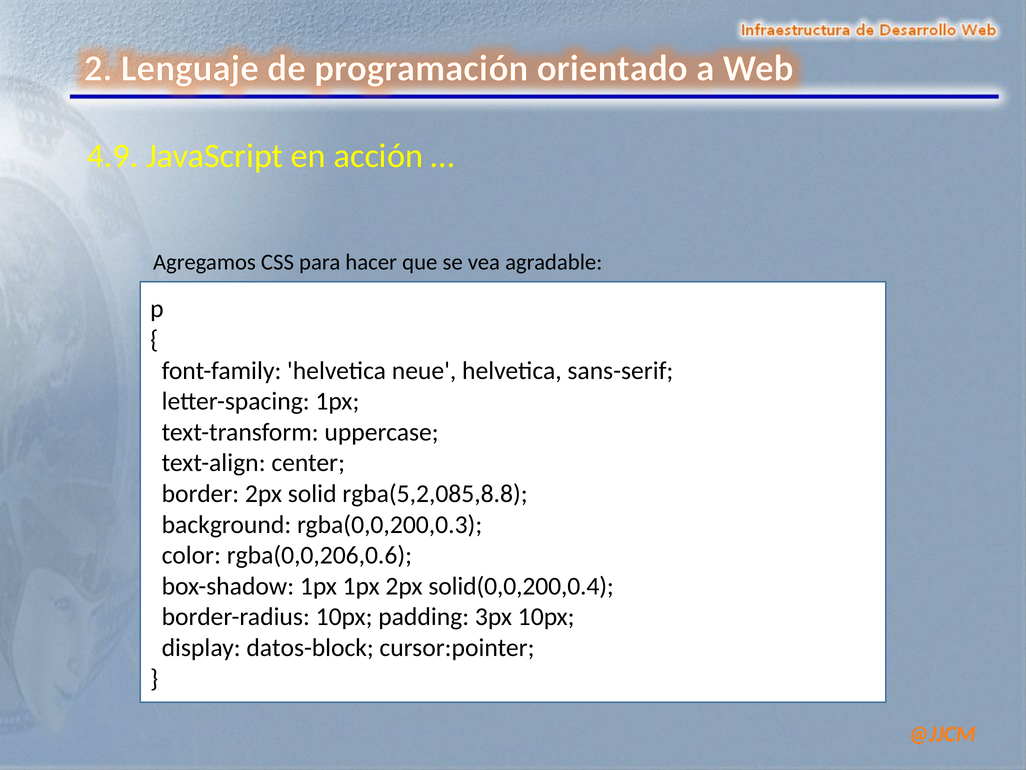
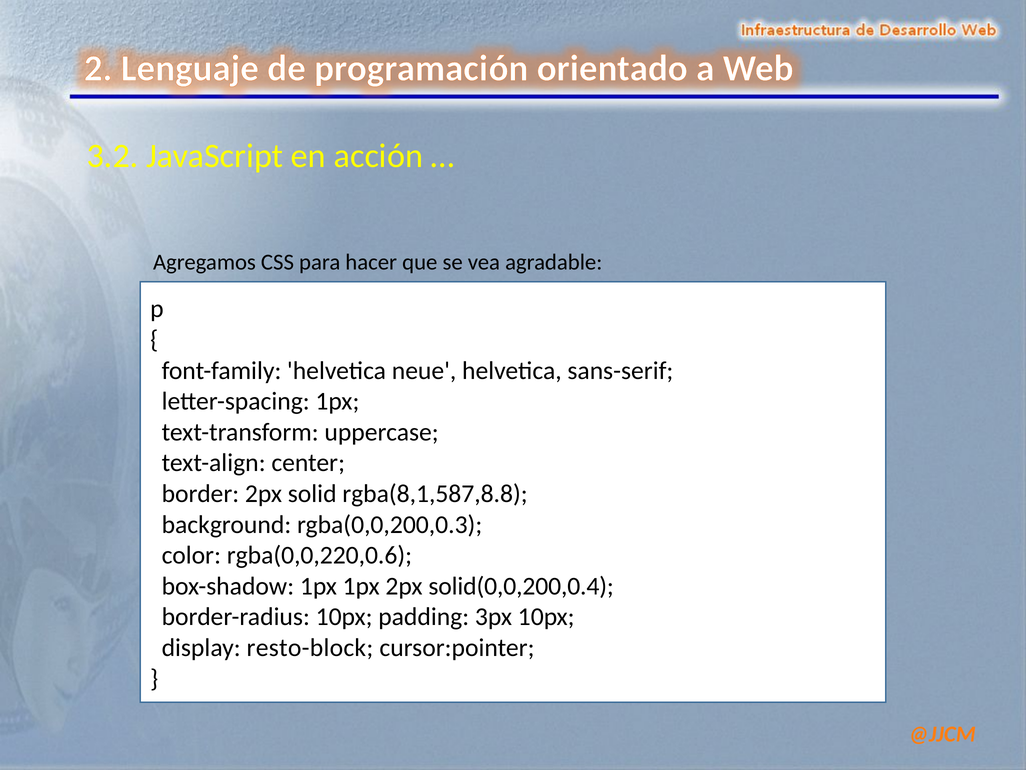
4.9: 4.9 -> 3.2 (113, 156)
rgba(5,2,085,8.8: rgba(5,2,085,8.8 -> rgba(8,1,587,8.8 (435, 494)
rgba(0,0,206,0.6: rgba(0,0,206,0.6 -> rgba(0,0,220,0.6 (319, 555)
datos-block: datos-block -> resto-block (310, 647)
